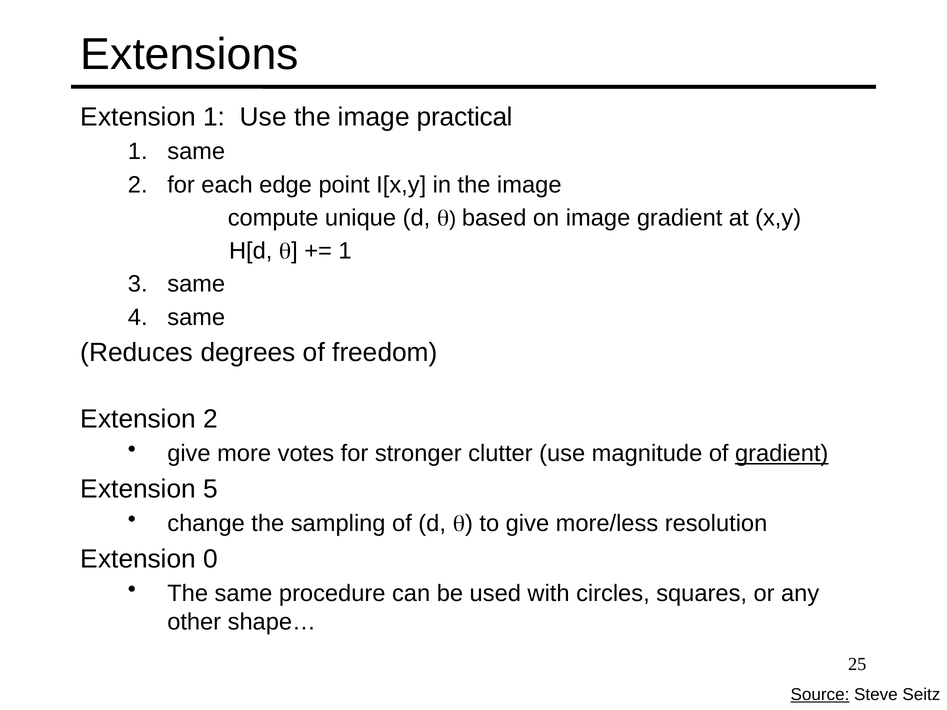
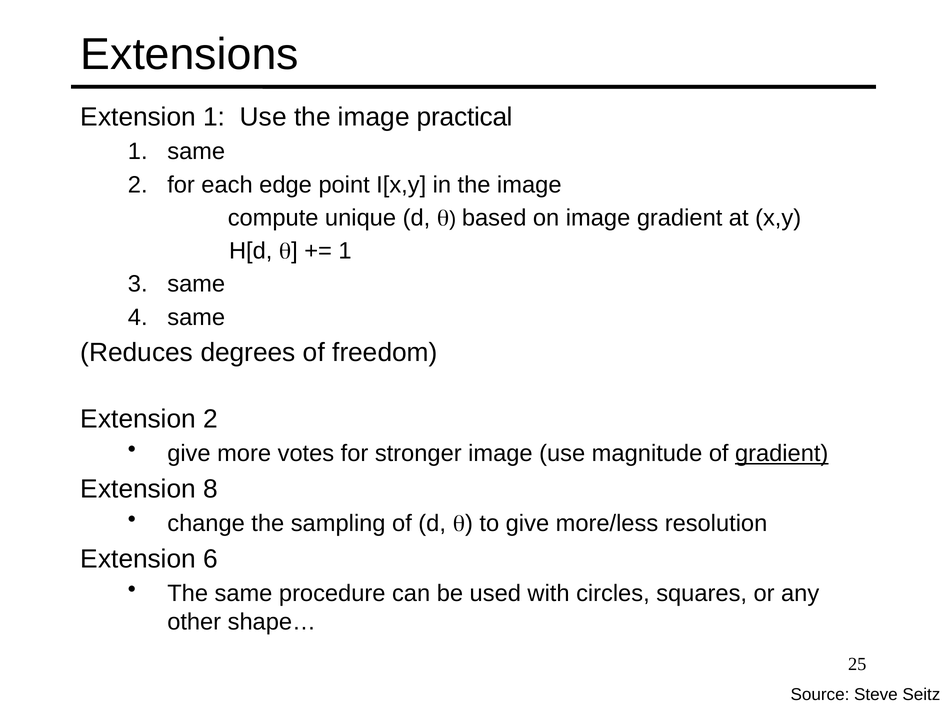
stronger clutter: clutter -> image (500, 454)
5: 5 -> 8 (211, 489)
0: 0 -> 6 (211, 559)
Source underline: present -> none (820, 695)
